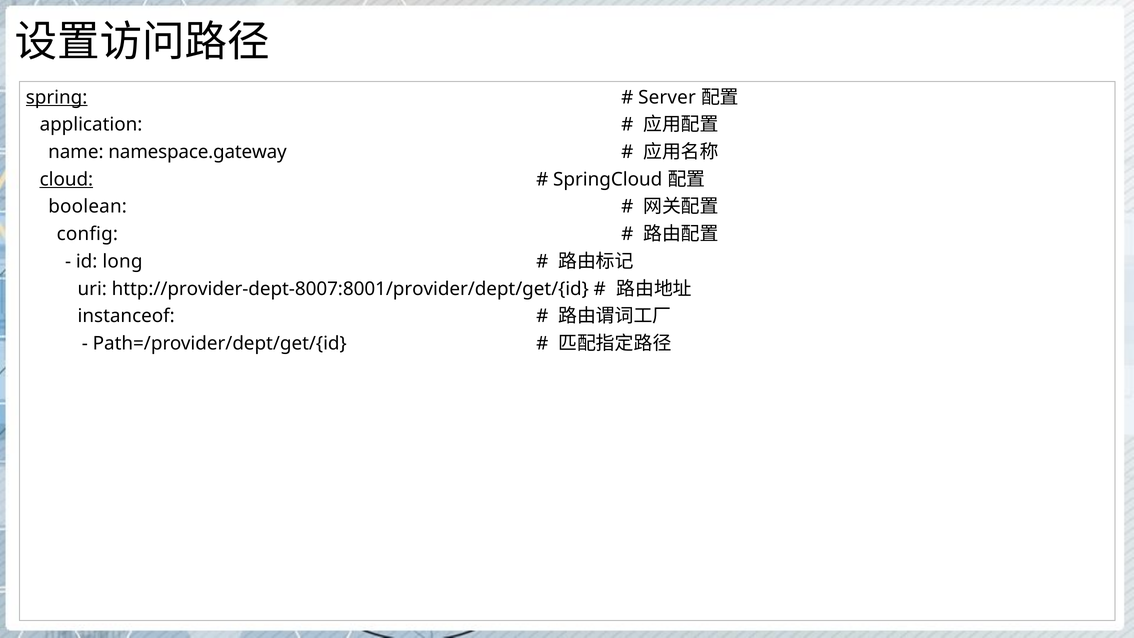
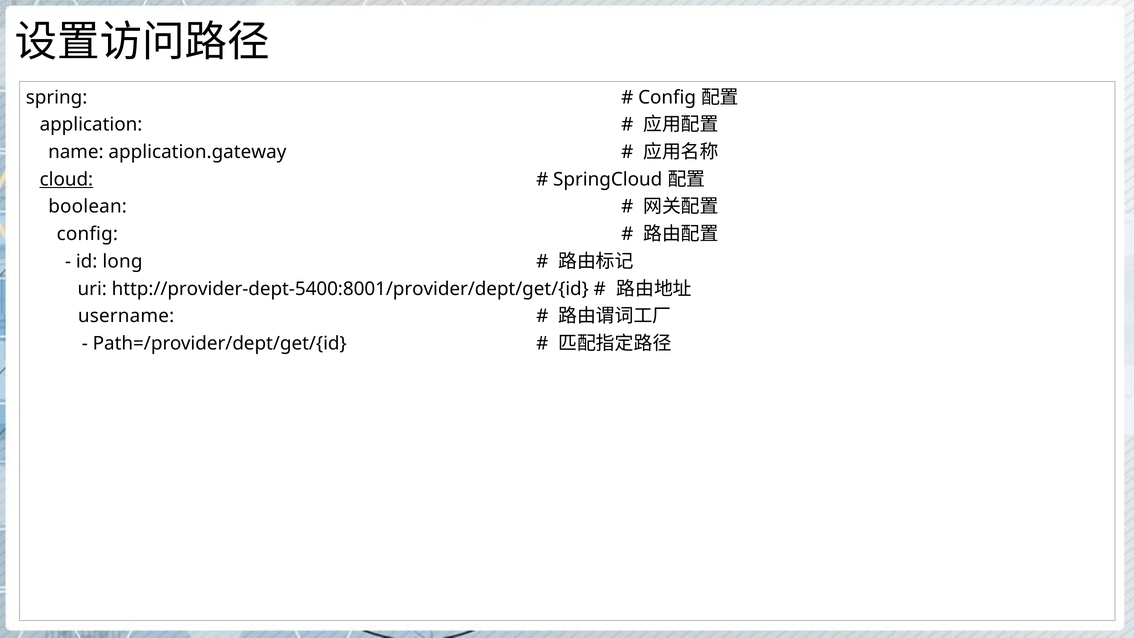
spring underline: present -> none (57, 97)
Server: Server -> Config (667, 97)
namespace.gateway: namespace.gateway -> application.gateway (197, 152)
http://provider-dept-8007:8001/provider/dept/get/{id: http://provider-dept-8007:8001/provider/dept/get/{id -> http://provider-dept-5400:8001/provider/dept/get/{id (350, 289)
instanceof: instanceof -> username (126, 316)
